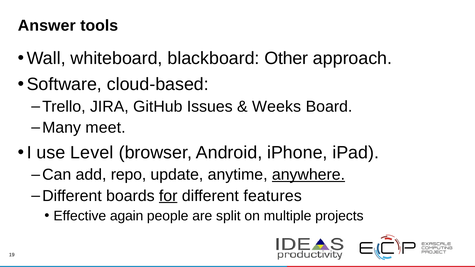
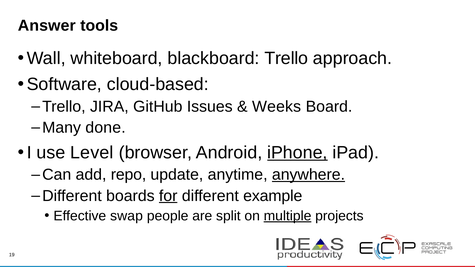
blackboard Other: Other -> Trello (286, 58)
meet: meet -> done (106, 128)
iPhone underline: none -> present (297, 153)
features: features -> example (273, 196)
again: again -> swap (126, 216)
multiple underline: none -> present (288, 216)
